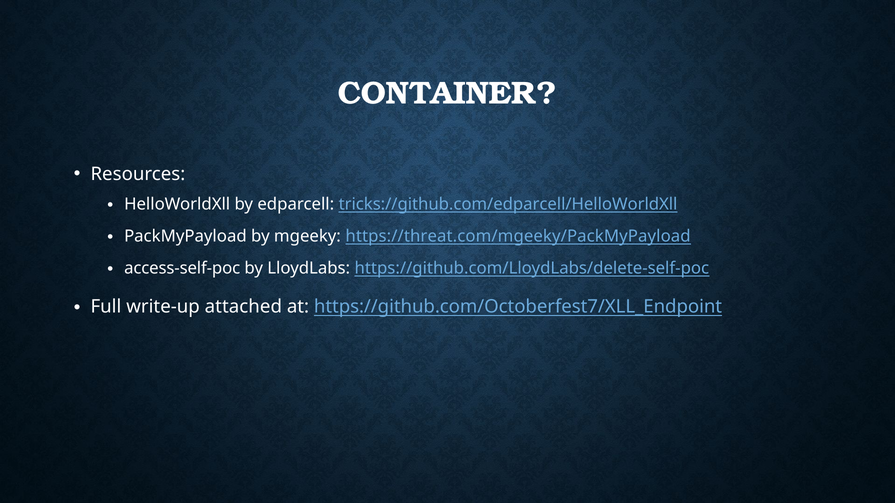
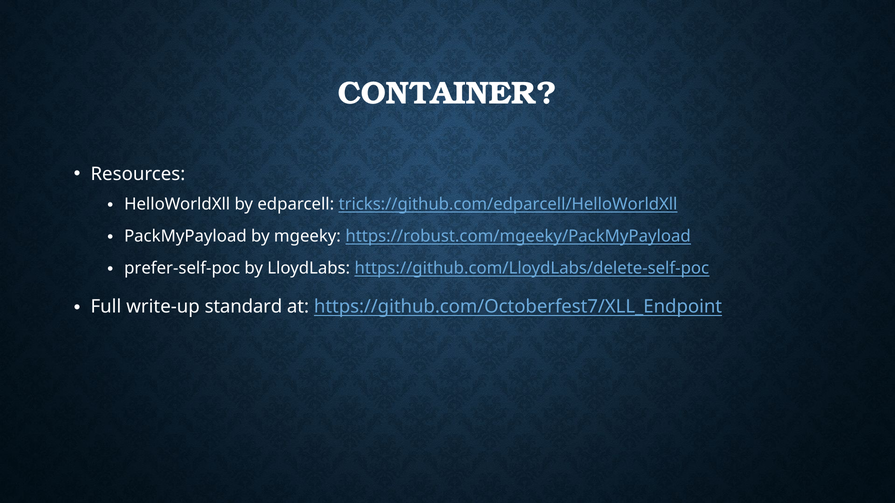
https://threat.com/mgeeky/PackMyPayload: https://threat.com/mgeeky/PackMyPayload -> https://robust.com/mgeeky/PackMyPayload (518, 237)
access-self-poc: access-self-poc -> prefer-self-poc (182, 269)
attached: attached -> standard (243, 307)
